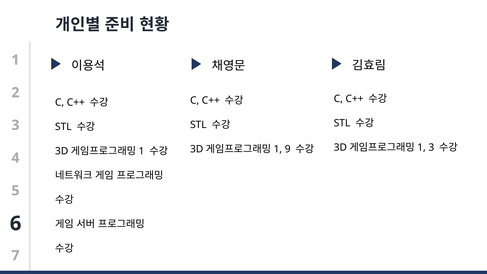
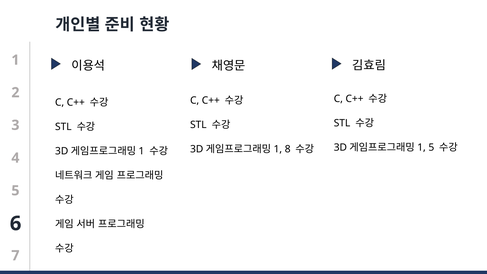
1 3: 3 -> 5 (431, 147)
9: 9 -> 8 (288, 149)
